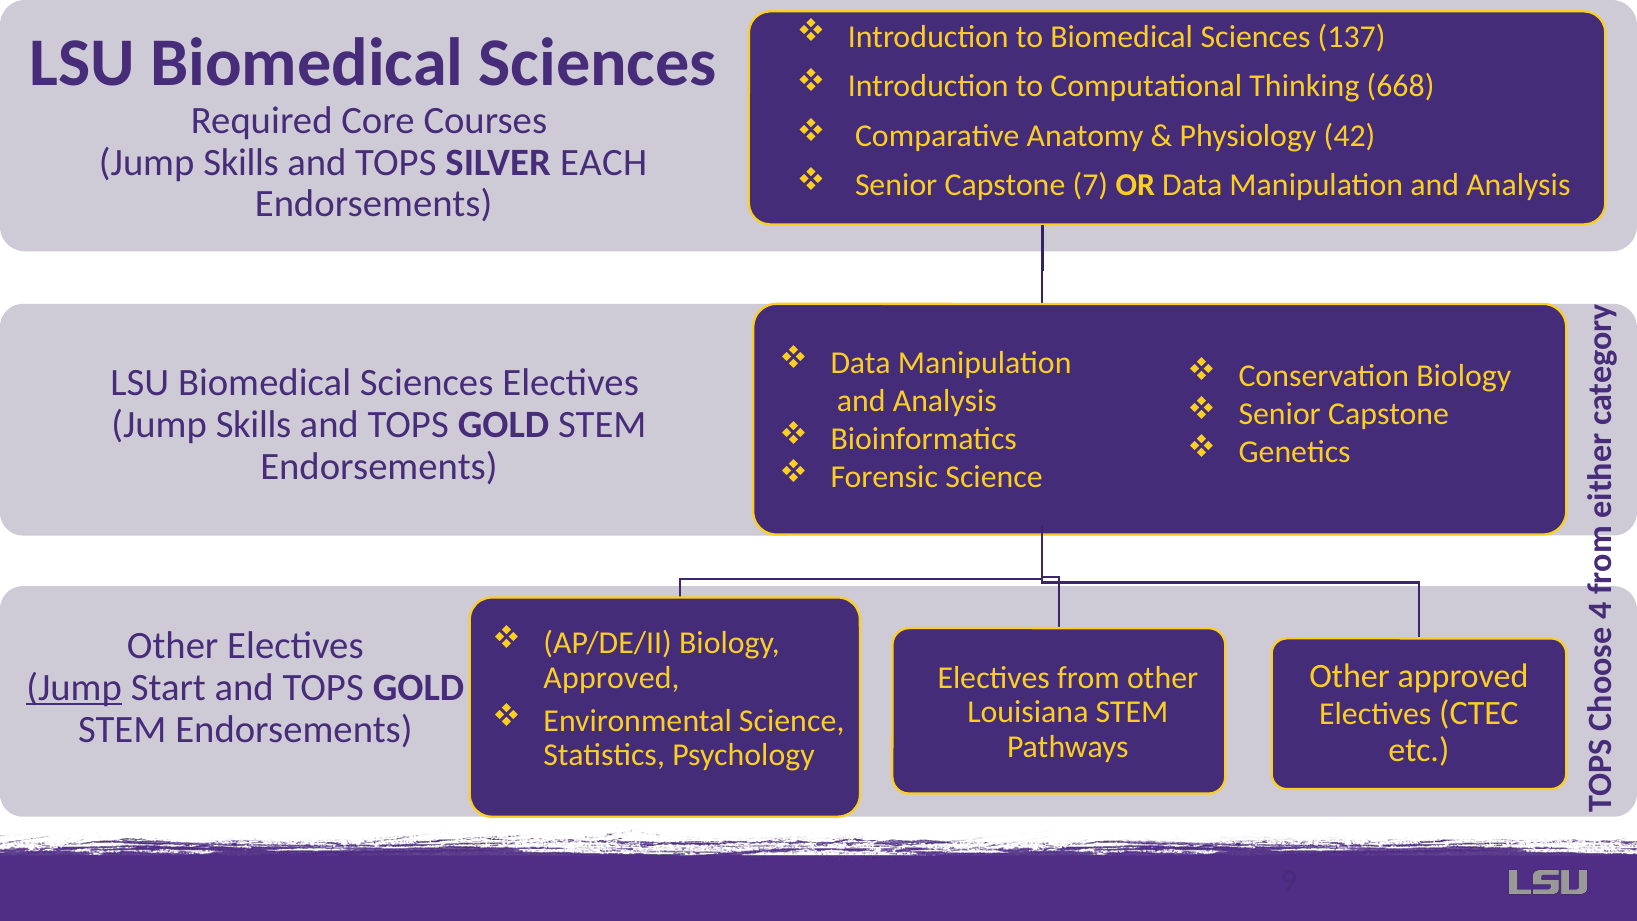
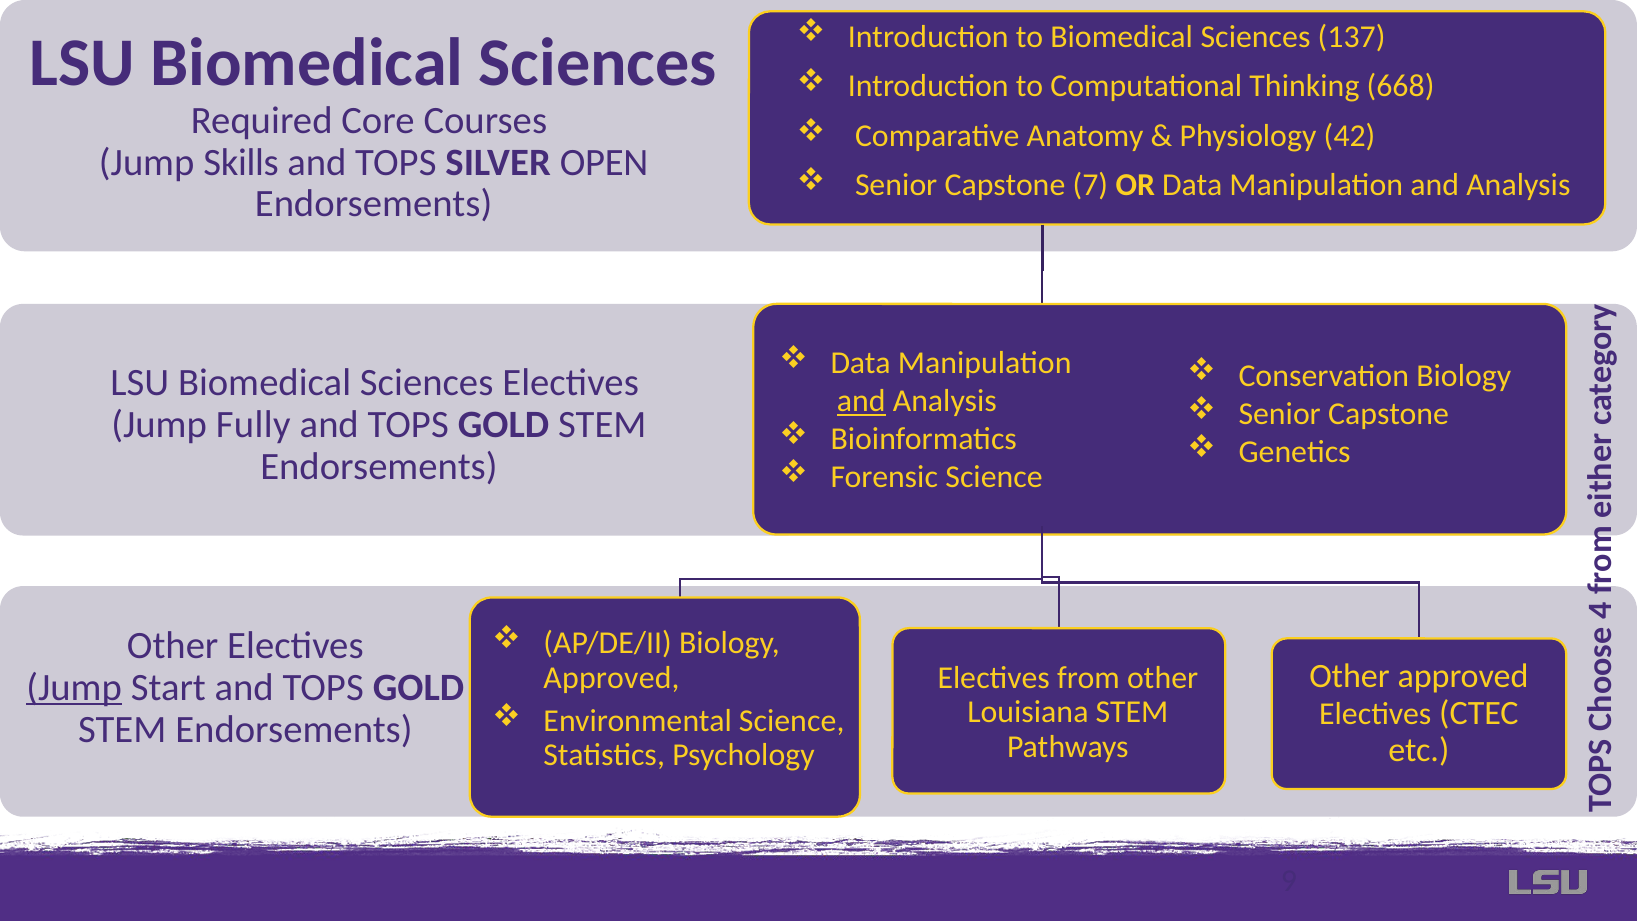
EACH: EACH -> OPEN (604, 162)
and underline: none -> present (861, 401)
Skills: Skills -> Fully (253, 425)
